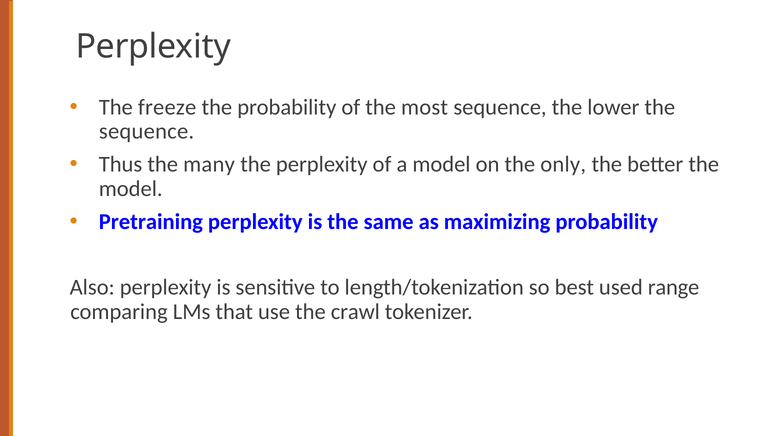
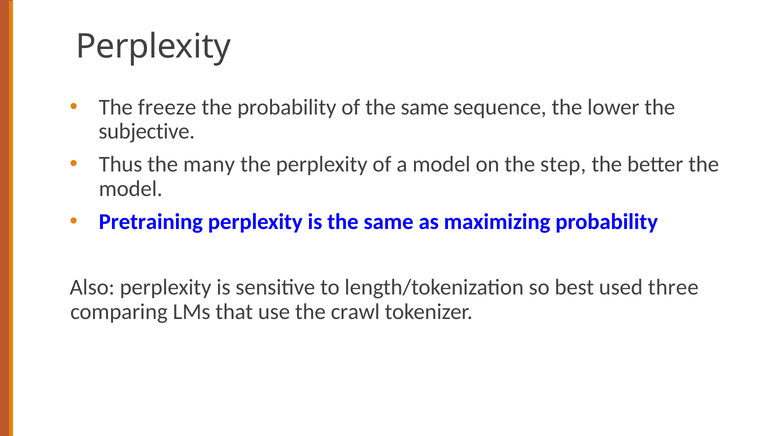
of the most: most -> same (425, 107)
sequence: sequence -> subjective (147, 131)
only: only -> step (563, 164)
range: range -> three (673, 287)
